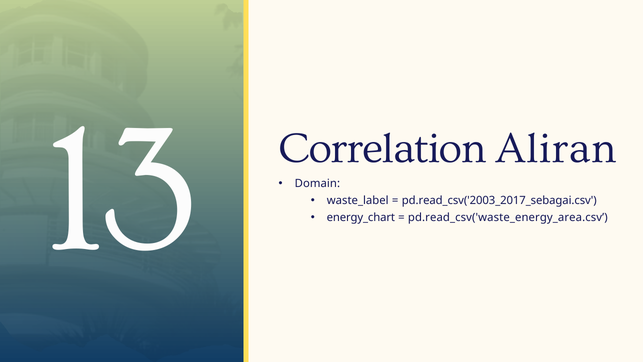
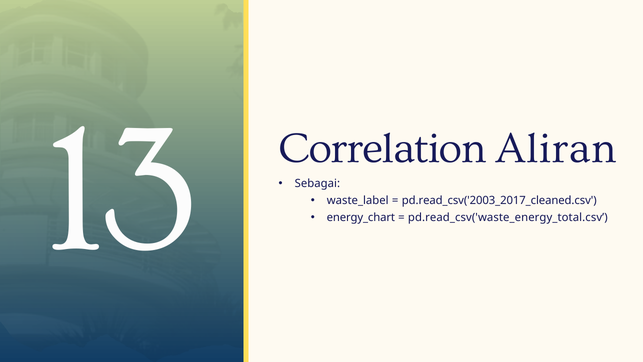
Domain: Domain -> Sebagai (317, 183)
pd.read_csv('2003_2017_sebagai.csv: pd.read_csv('2003_2017_sebagai.csv -> pd.read_csv('2003_2017_cleaned.csv (499, 200)
pd.read_csv('waste_energy_area.csv: pd.read_csv('waste_energy_area.csv -> pd.read_csv('waste_energy_total.csv (508, 217)
